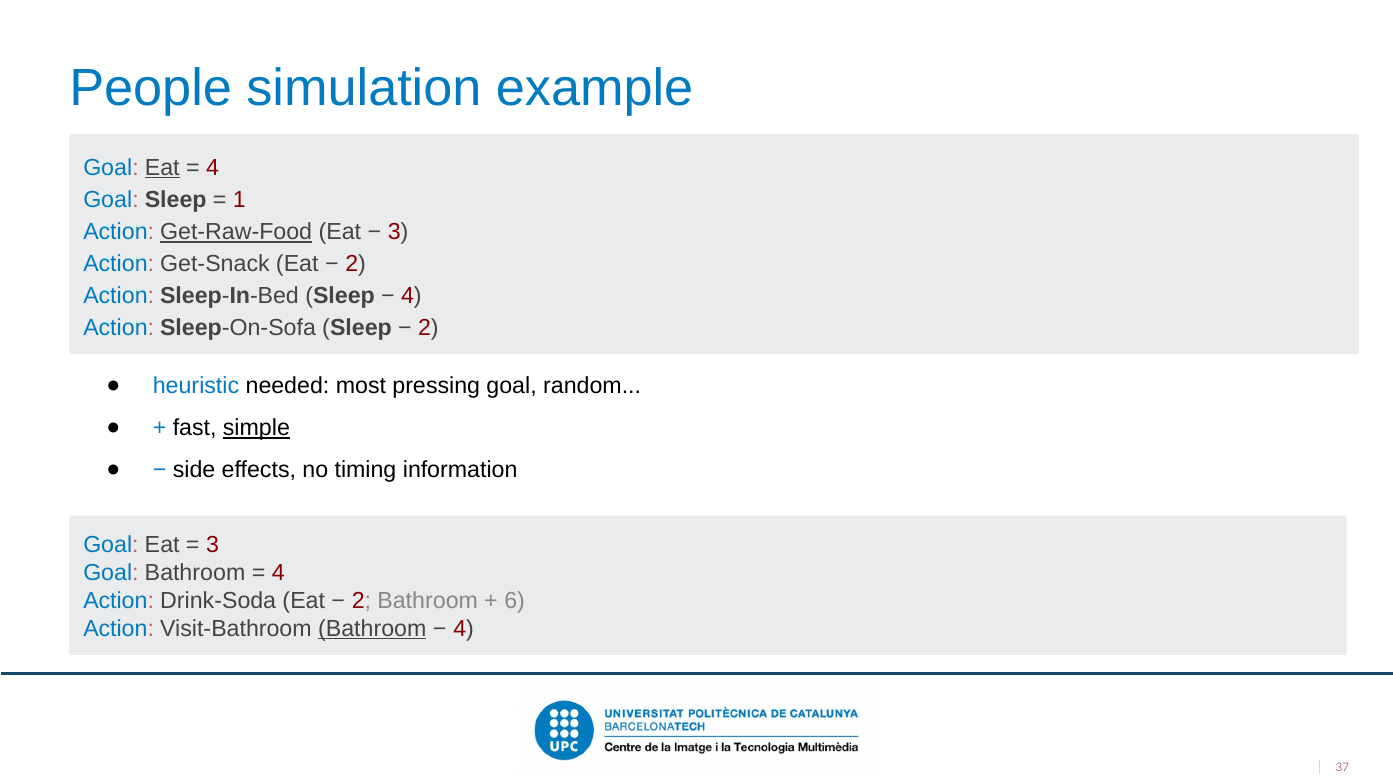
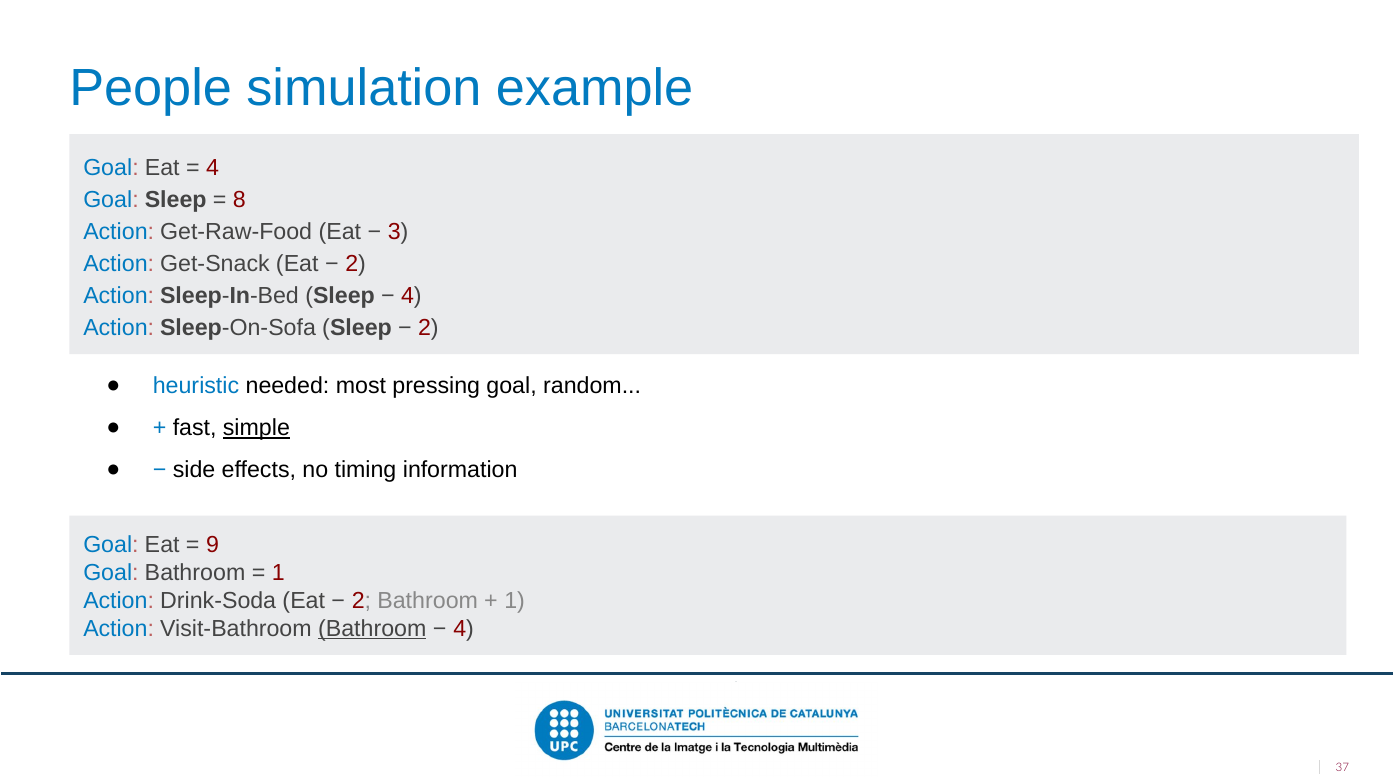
Eat underline: present -> none (162, 168)
1: 1 -> 8 (239, 200)
Get-Raw-Food underline: present -> none (236, 232)
3: 3 -> 9 (212, 545)
4: 4 -> 1 (278, 573)
6: 6 -> 1 (515, 601)
